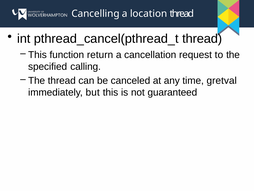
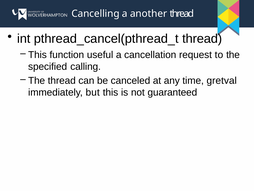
location: location -> another (149, 14)
return: return -> useful (100, 55)
